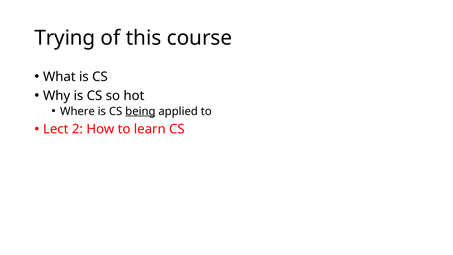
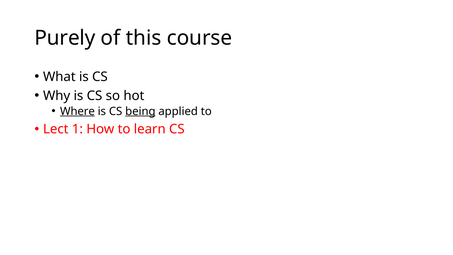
Trying: Trying -> Purely (65, 38)
Where underline: none -> present (77, 111)
2: 2 -> 1 (77, 129)
